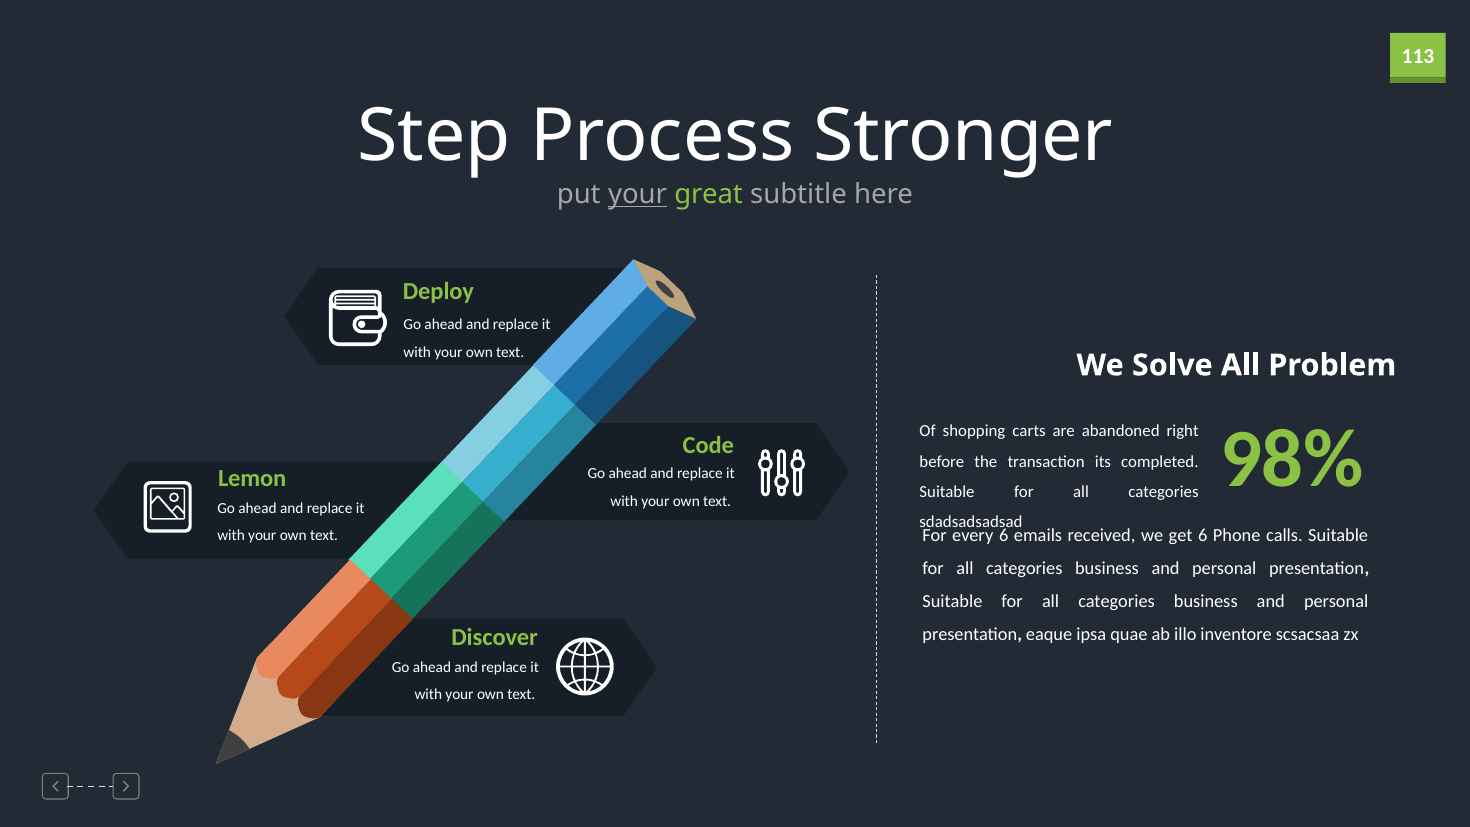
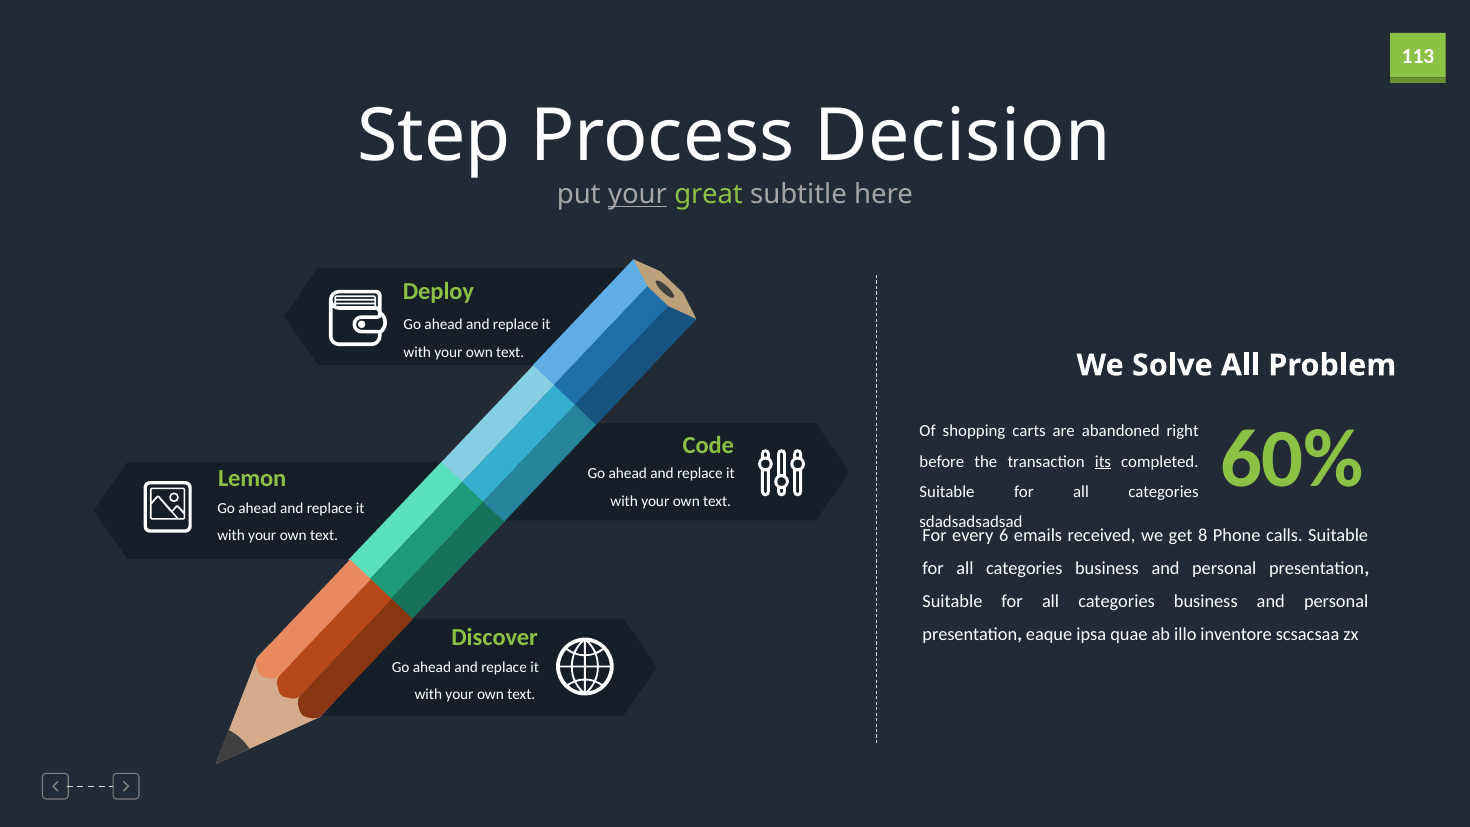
Stronger: Stronger -> Decision (963, 137)
98%: 98% -> 60% (1292, 460)
its underline: none -> present (1103, 461)
get 6: 6 -> 8 (1203, 536)
